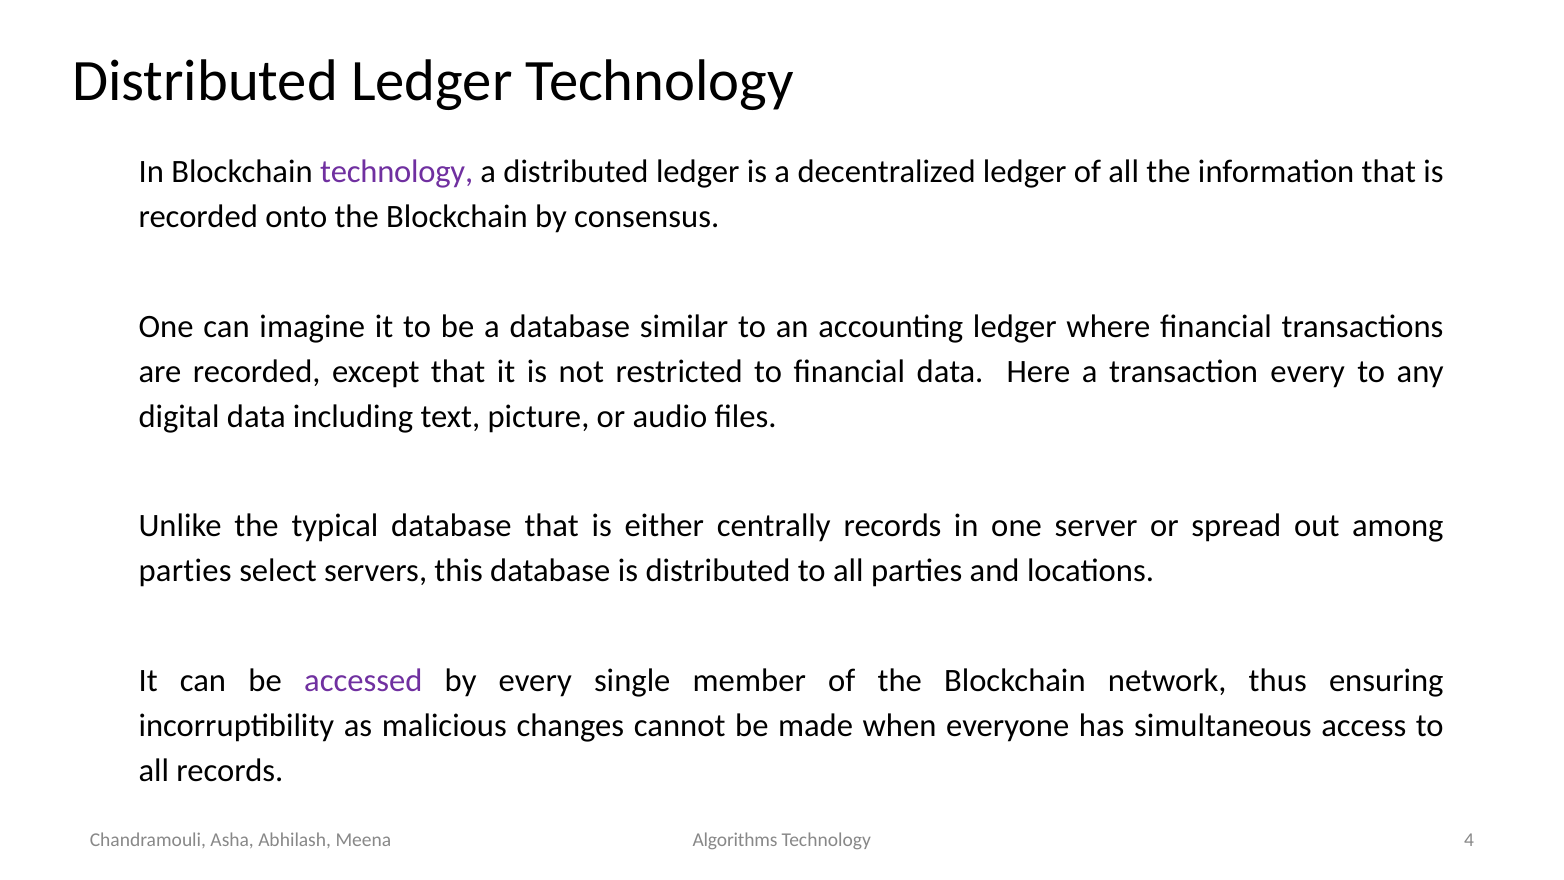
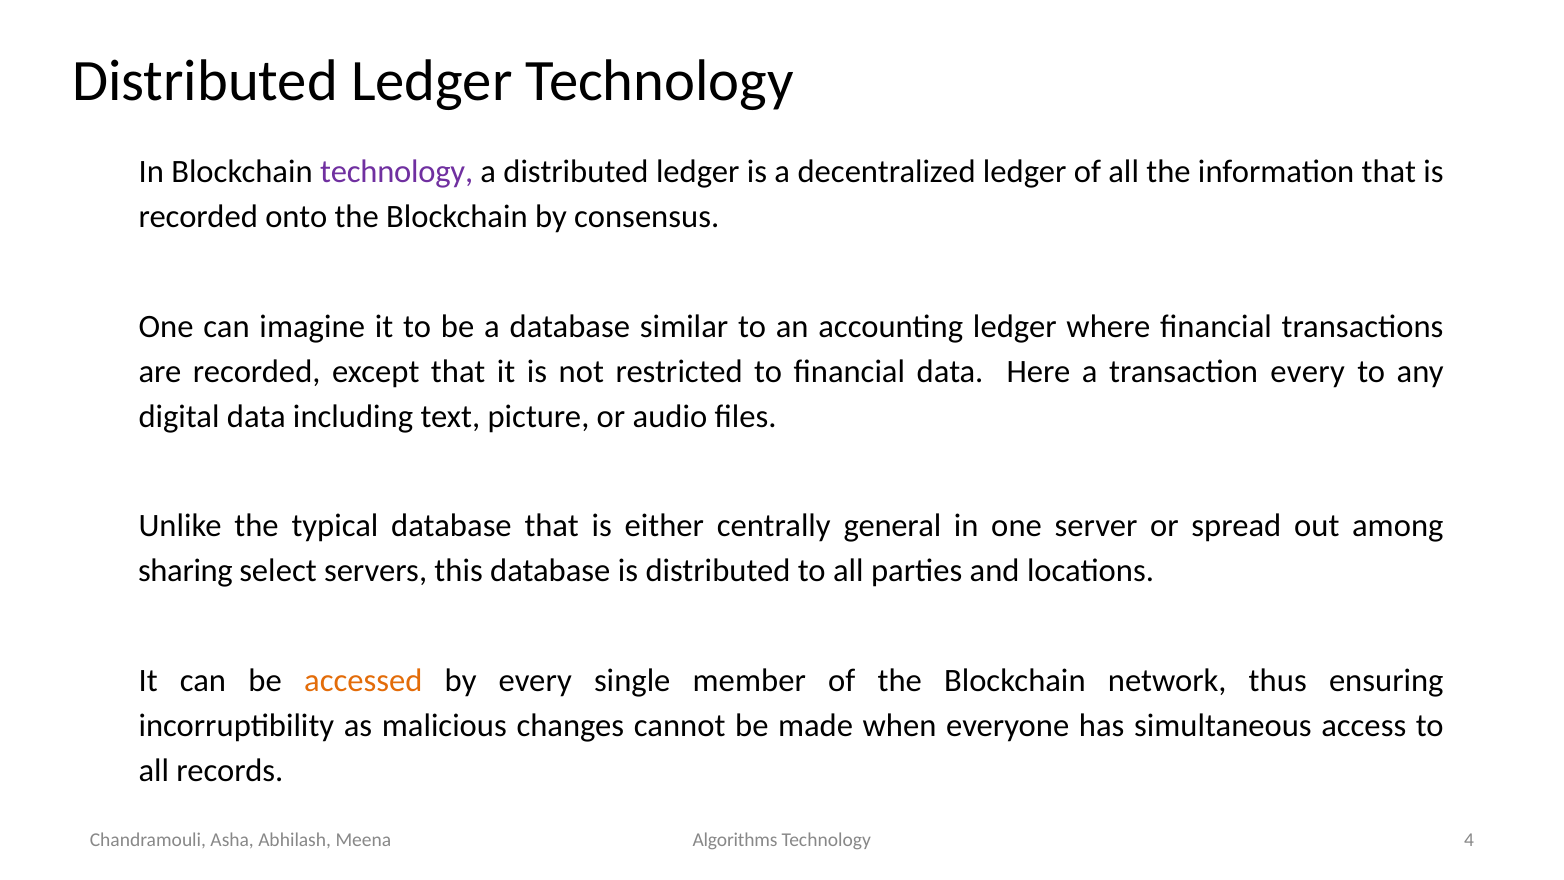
centrally records: records -> general (892, 526)
parties: parties -> sharing (185, 571)
accessed colour: purple -> orange (363, 680)
